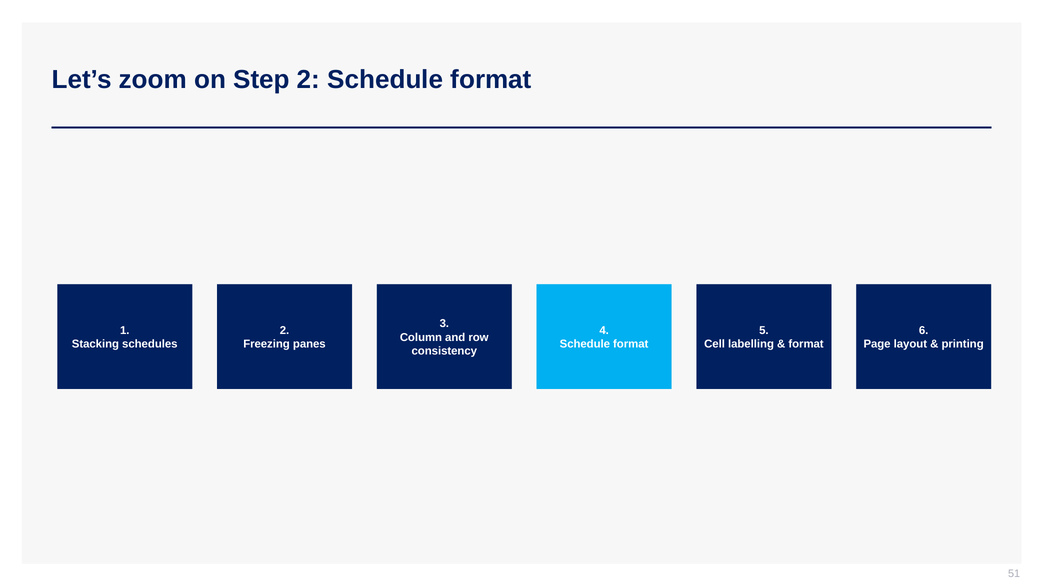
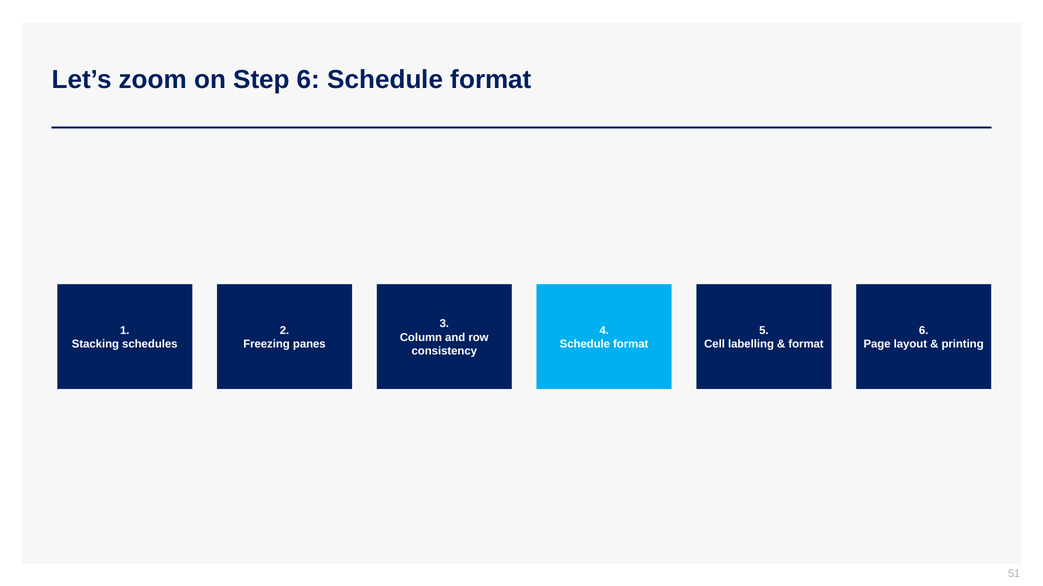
Step 2: 2 -> 6 (309, 80)
